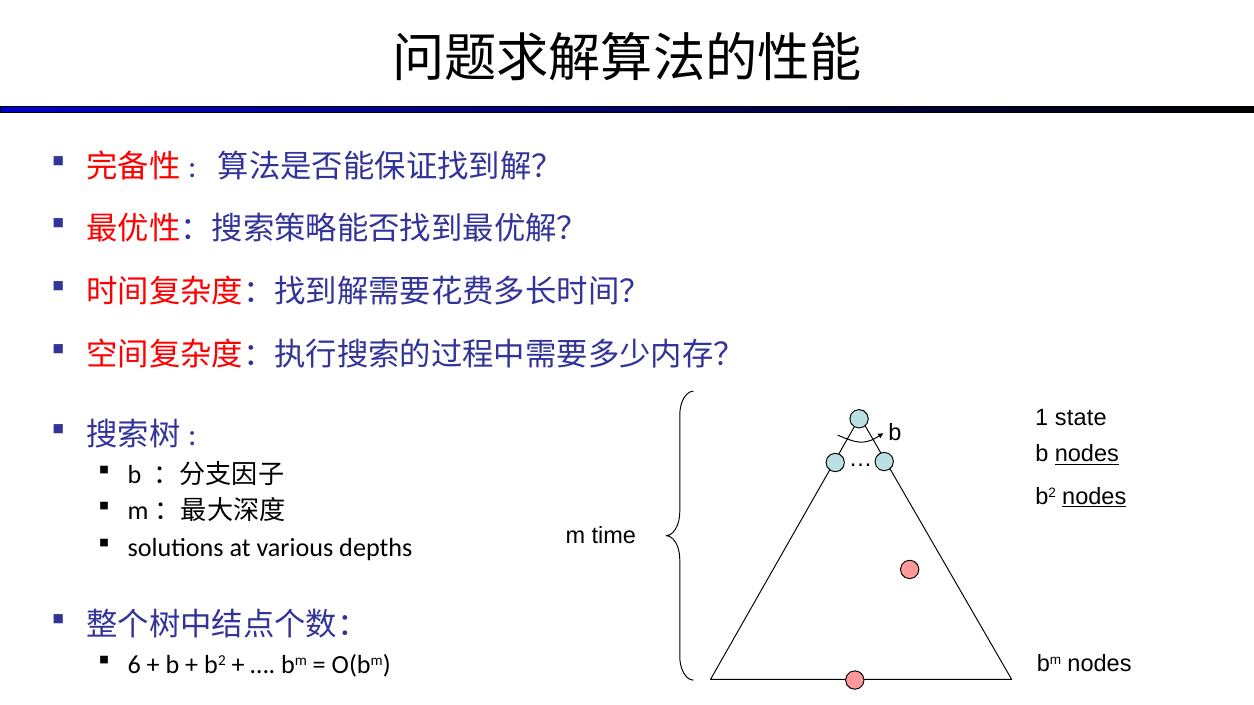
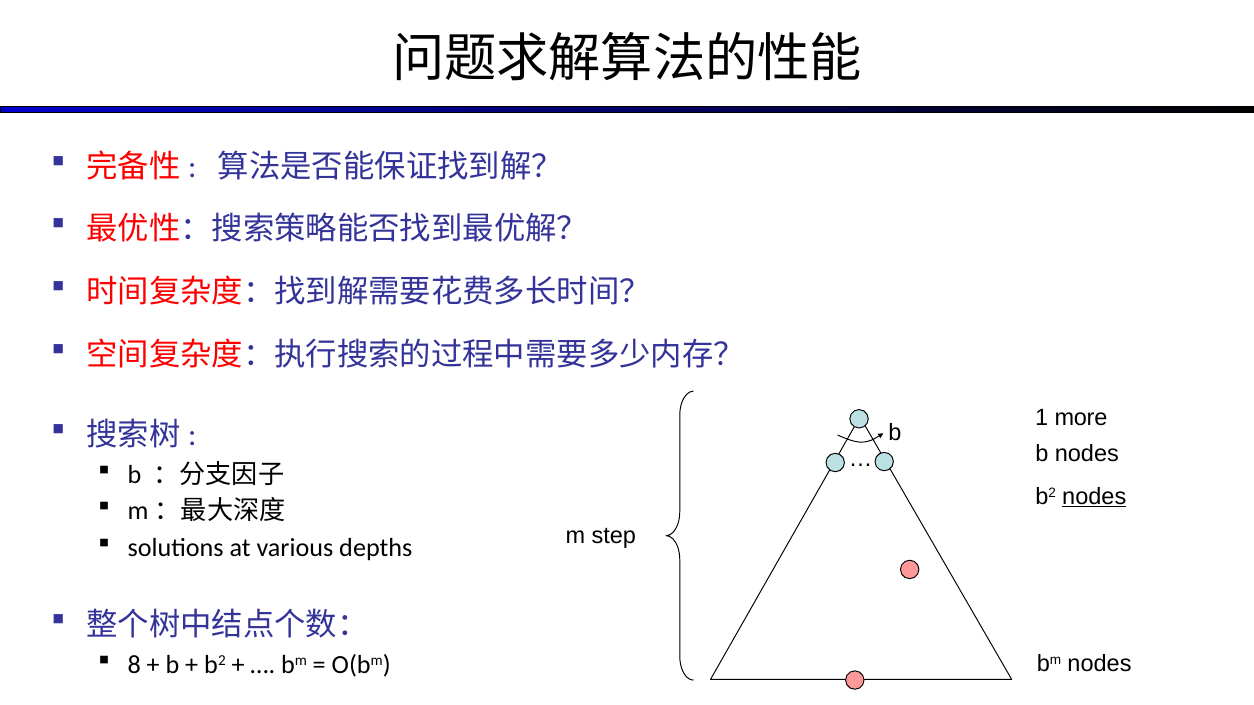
state: state -> more (1081, 418)
nodes underline: present -> none (1087, 454)
time: time -> step (614, 536)
6: 6 -> 8 (134, 665)
